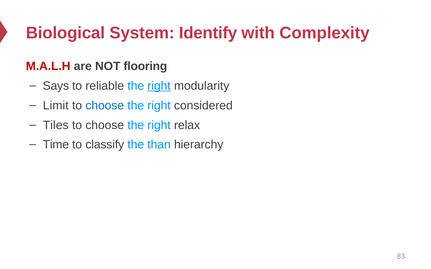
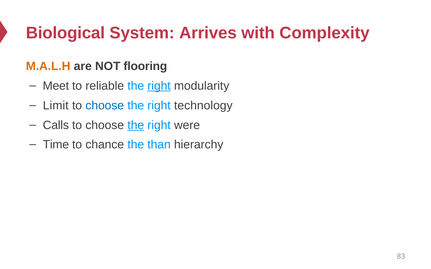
Identify: Identify -> Arrives (208, 33)
M.A.L.H colour: red -> orange (48, 66)
Says: Says -> Meet (56, 86)
considered: considered -> technology (203, 106)
Tiles: Tiles -> Calls (56, 125)
the underline: none -> present (136, 125)
relax: relax -> were (187, 125)
classify: classify -> chance (105, 145)
